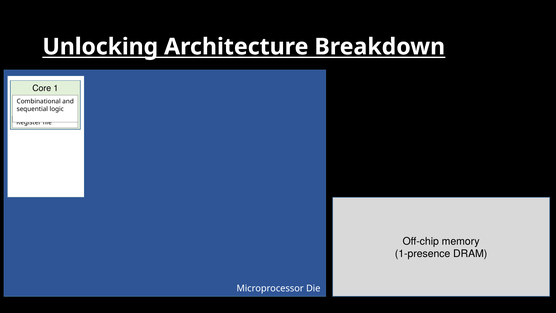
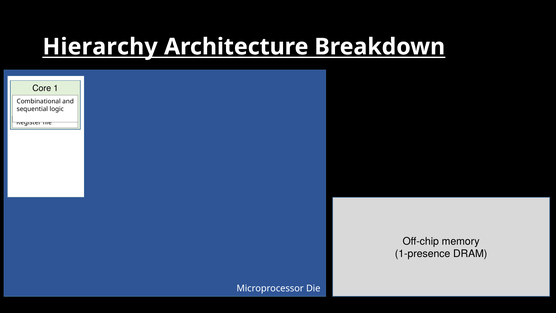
Unlocking: Unlocking -> Hierarchy (100, 47)
